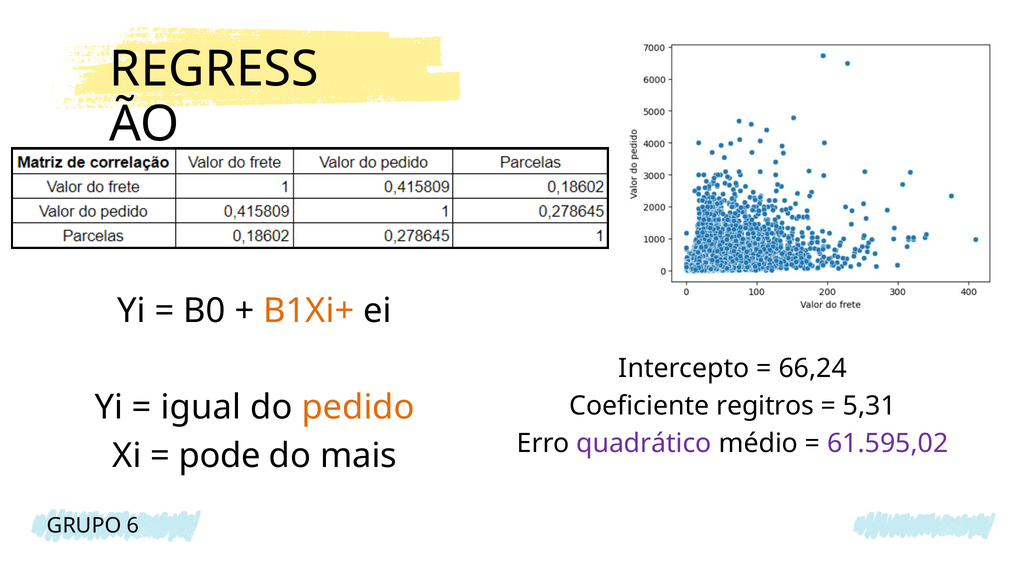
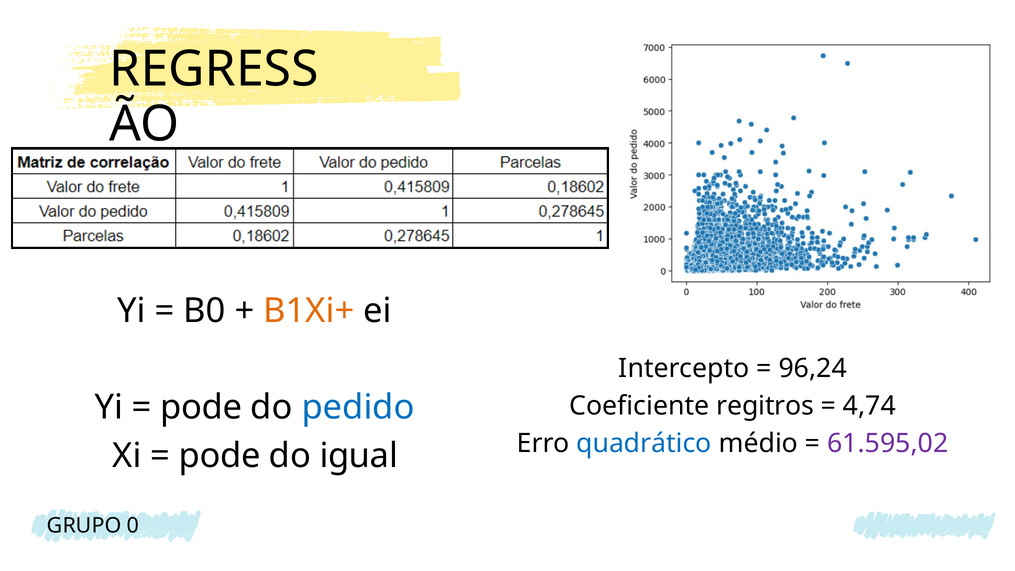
66,24: 66,24 -> 96,24 (813, 368)
igual: igual -> pode (201, 407)
pedido colour: orange -> blue (358, 407)
5,31: 5,31 -> 4,74 (869, 406)
quadrático colour: purple -> blue (644, 443)
mais: mais -> igual (359, 456)
6: 6 -> 0 (133, 526)
